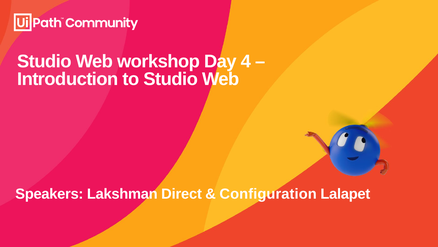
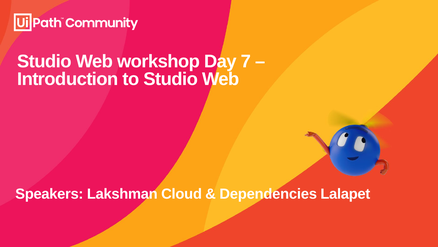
4: 4 -> 7 (246, 61)
Direct: Direct -> Cloud (182, 194)
Configuration: Configuration -> Dependencies (268, 194)
